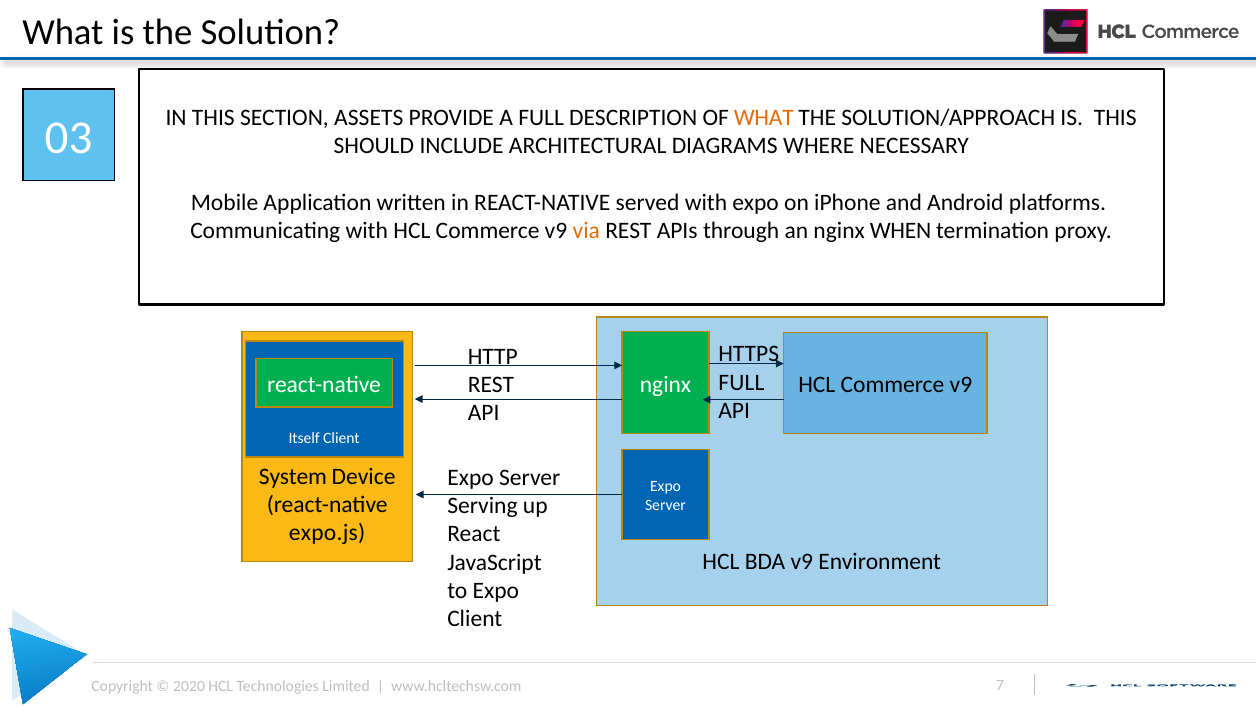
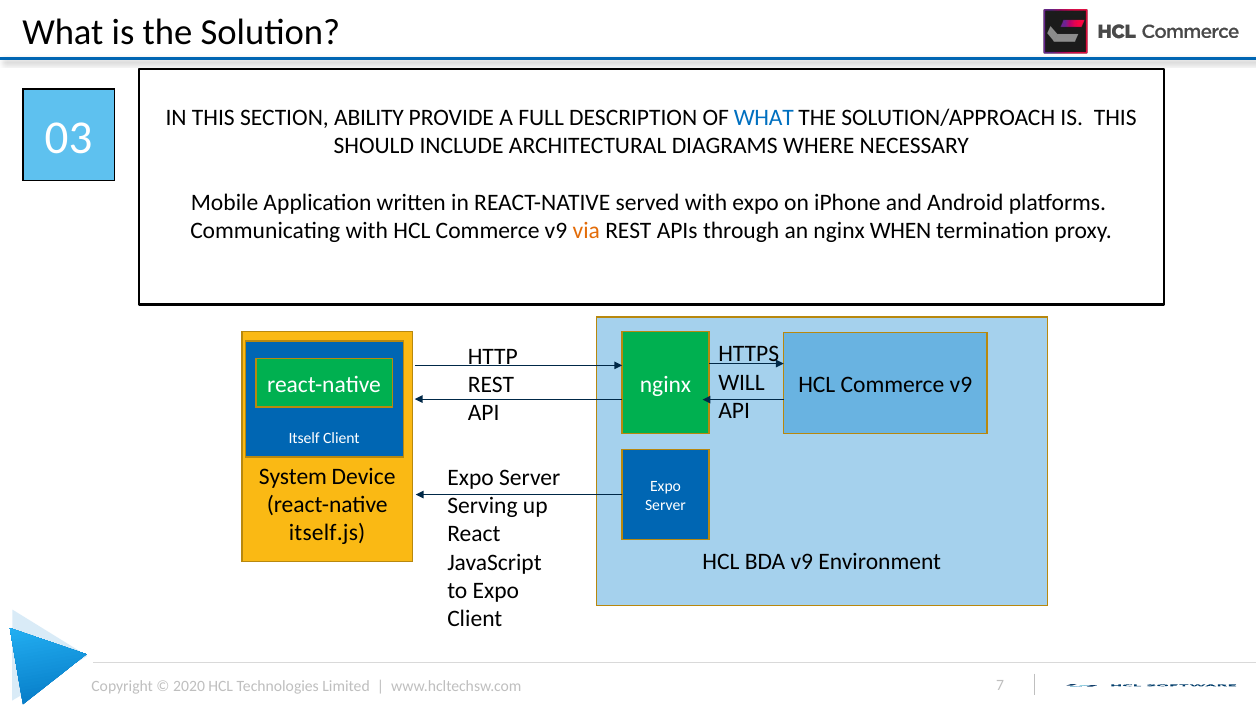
ASSETS: ASSETS -> ABILITY (369, 118)
WHAT colour: orange -> blue (764, 118)
FULL: FULL -> WILL (742, 382)
expo.js: expo.js -> itself.js (327, 533)
